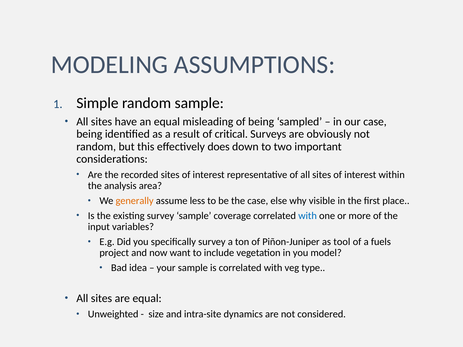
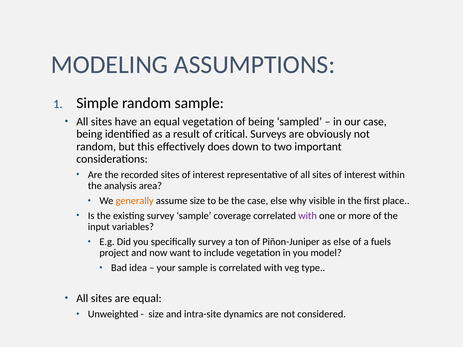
equal misleading: misleading -> vegetation (208, 122)
assume less: less -> size (197, 201)
with colour: blue -> purple (308, 216)
as tool: tool -> else (342, 242)
